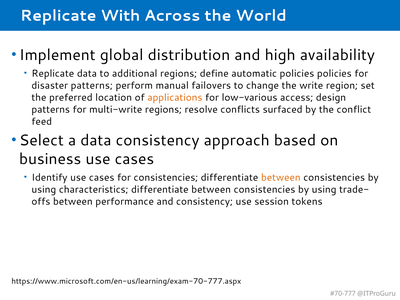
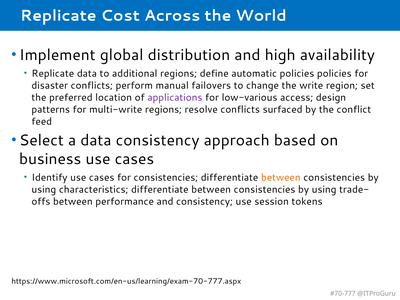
With: With -> Cost (120, 16)
disaster patterns: patterns -> conflicts (92, 85)
applications colour: orange -> purple (175, 97)
